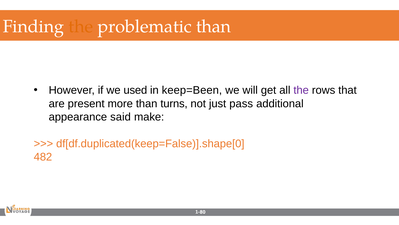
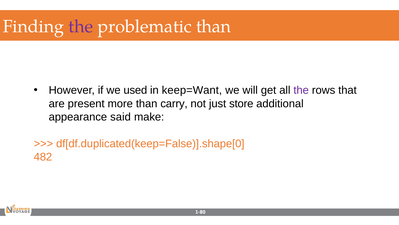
the colour: orange -> purple (81, 27)
keep=Been: keep=Been -> keep=Want (192, 90)
turns: turns -> carry (174, 103)
pass: pass -> store (241, 103)
